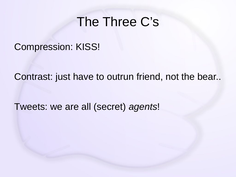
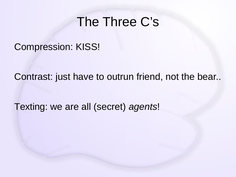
Tweets: Tweets -> Texting (31, 107)
